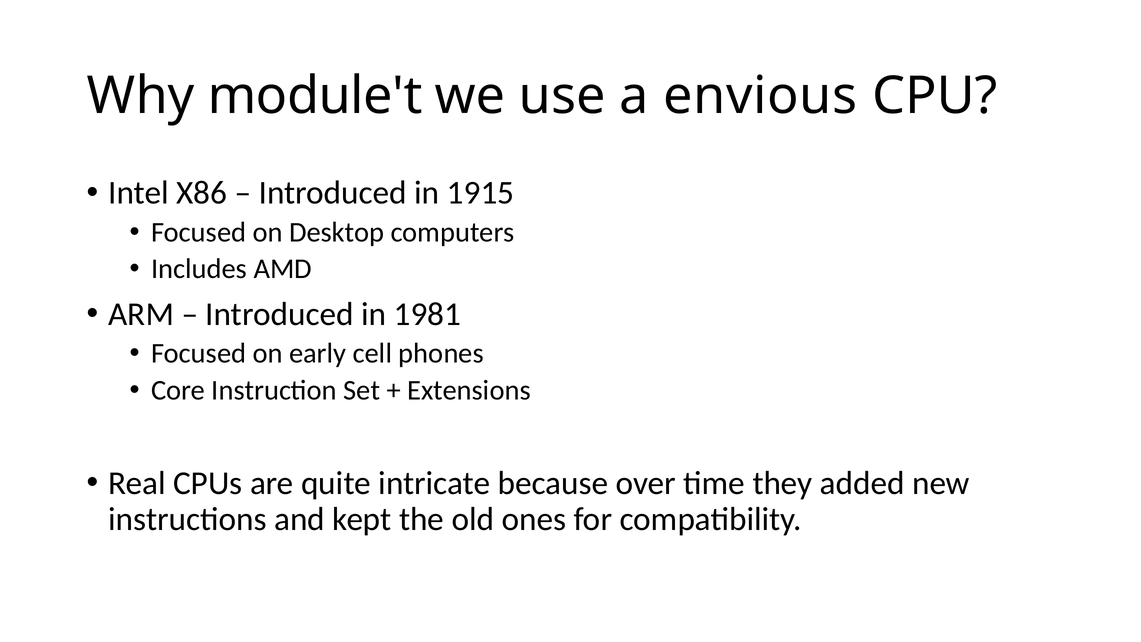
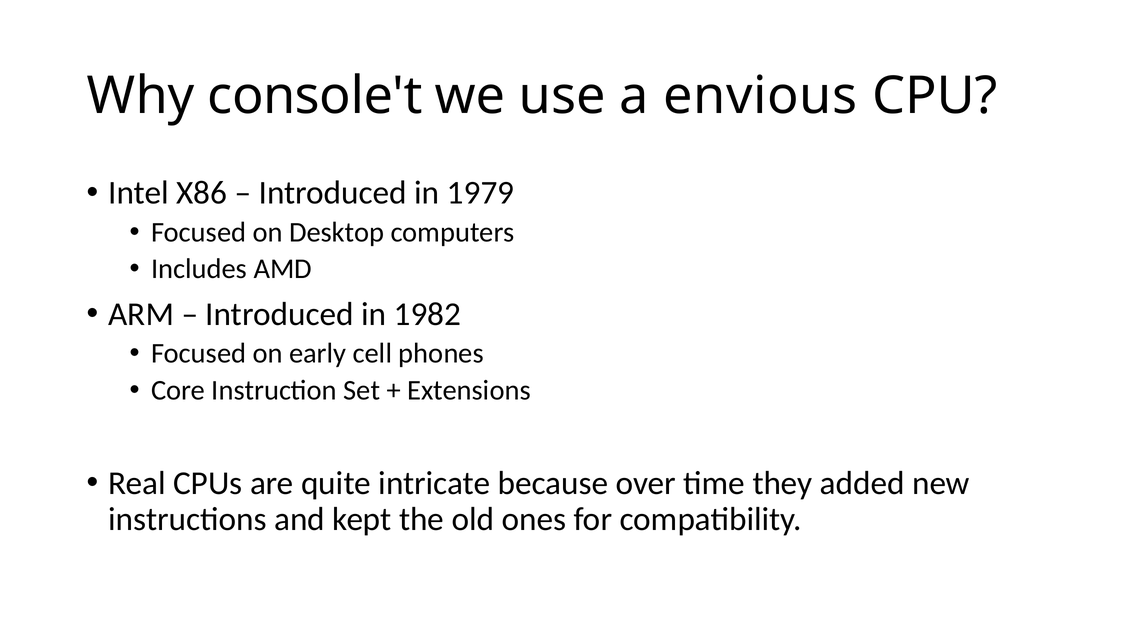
module't: module't -> console't (315, 96)
1915: 1915 -> 1979 (481, 193)
1981: 1981 -> 1982 (427, 314)
